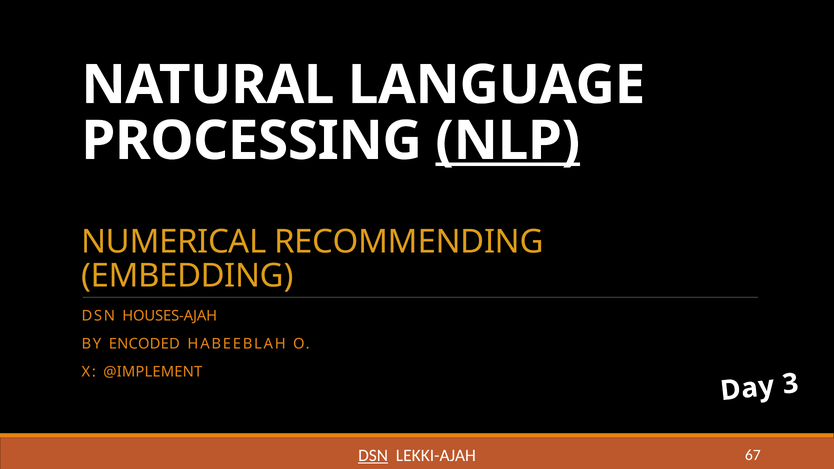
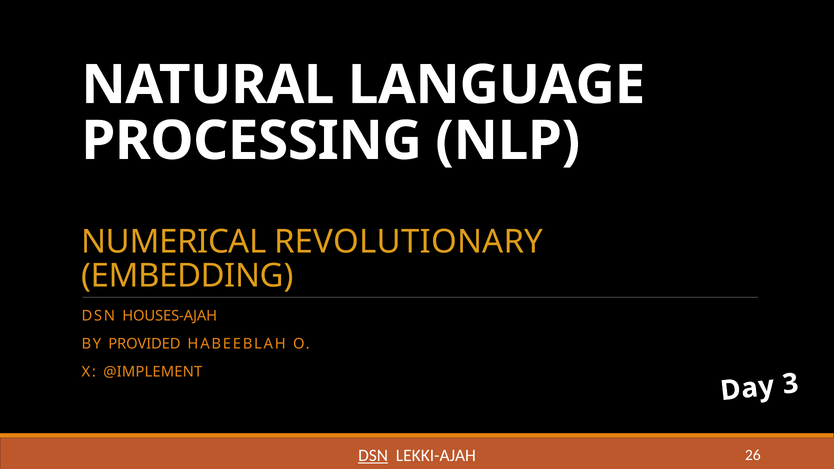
NLP underline: present -> none (508, 141)
RECOMMENDING: RECOMMENDING -> REVOLUTIONARY (409, 242)
ENCODED: ENCODED -> PROVIDED (144, 344)
67: 67 -> 26 (753, 455)
